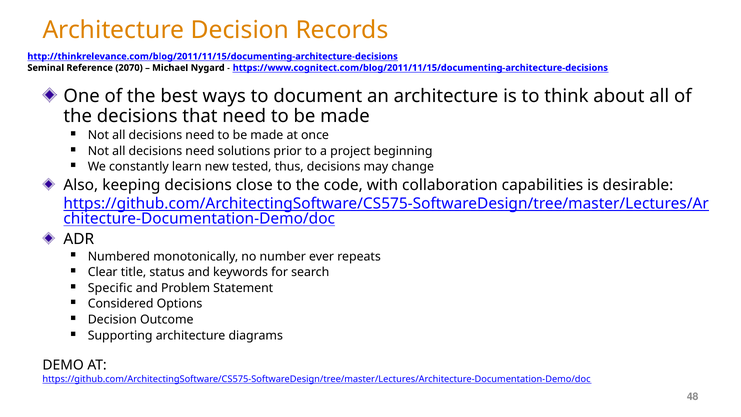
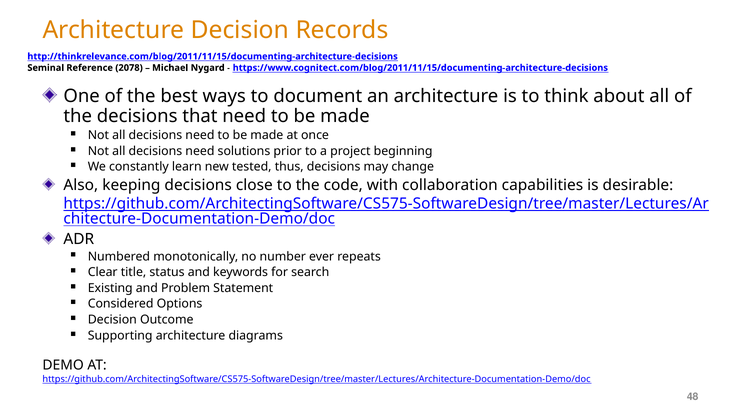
2070: 2070 -> 2078 (129, 68)
Specific: Specific -> Existing (110, 288)
